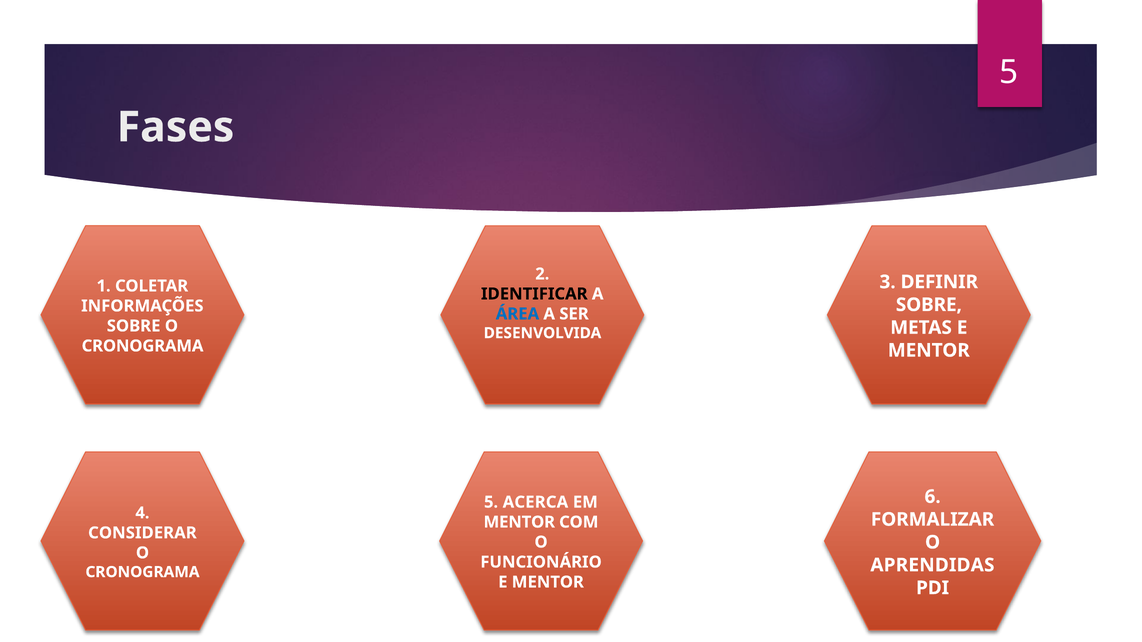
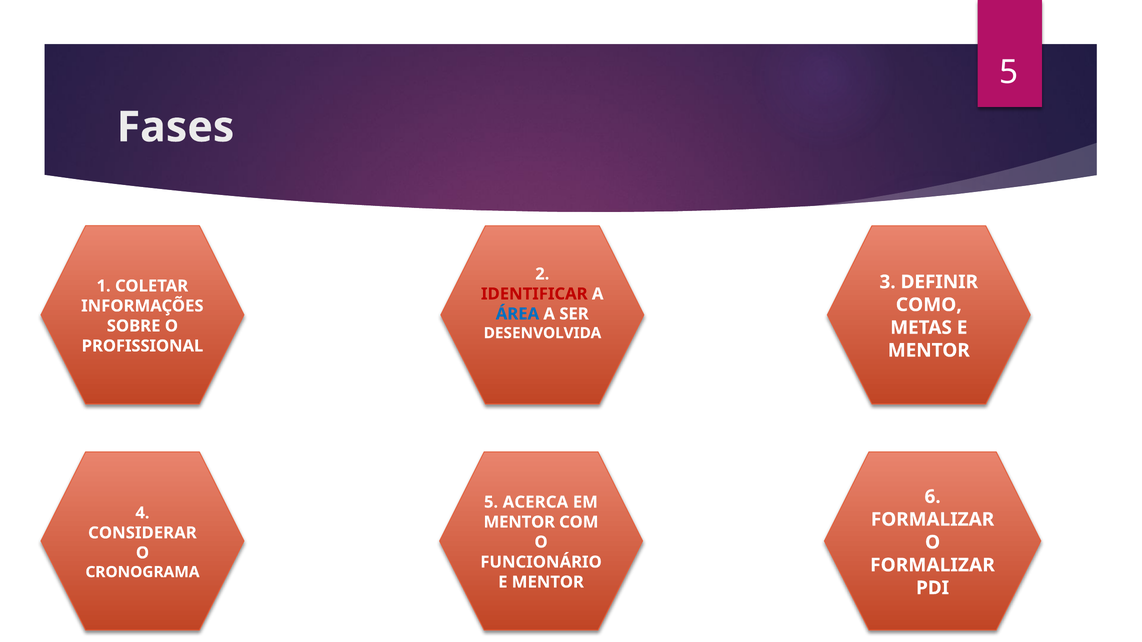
IDENTIFICAR colour: black -> red (534, 294)
SOBRE: SOBRE -> COMO (929, 305)
CRONOGRAMA: CRONOGRAMA -> PROFISSIONAL (142, 346)
APRENDIDAS: APRENDIDAS -> FORMALIZAR (932, 565)
